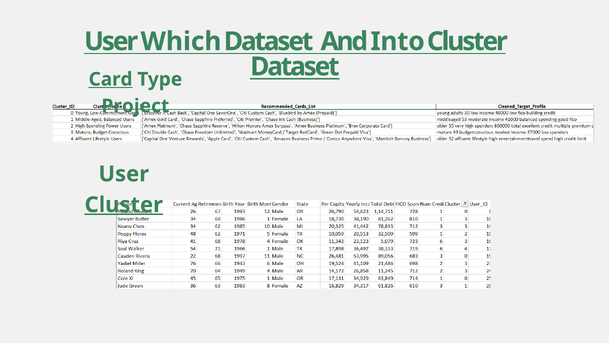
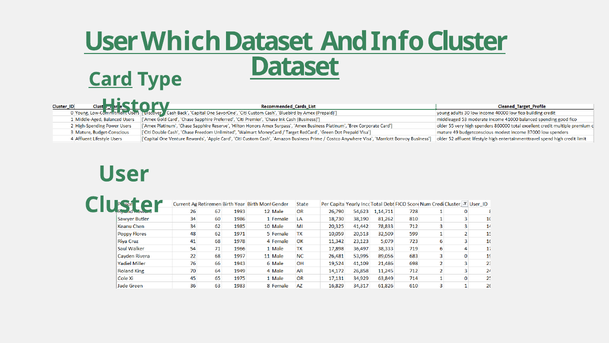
Into: Into -> Info (397, 41)
Project: Project -> History (136, 106)
Cluster underline: present -> none (124, 205)
